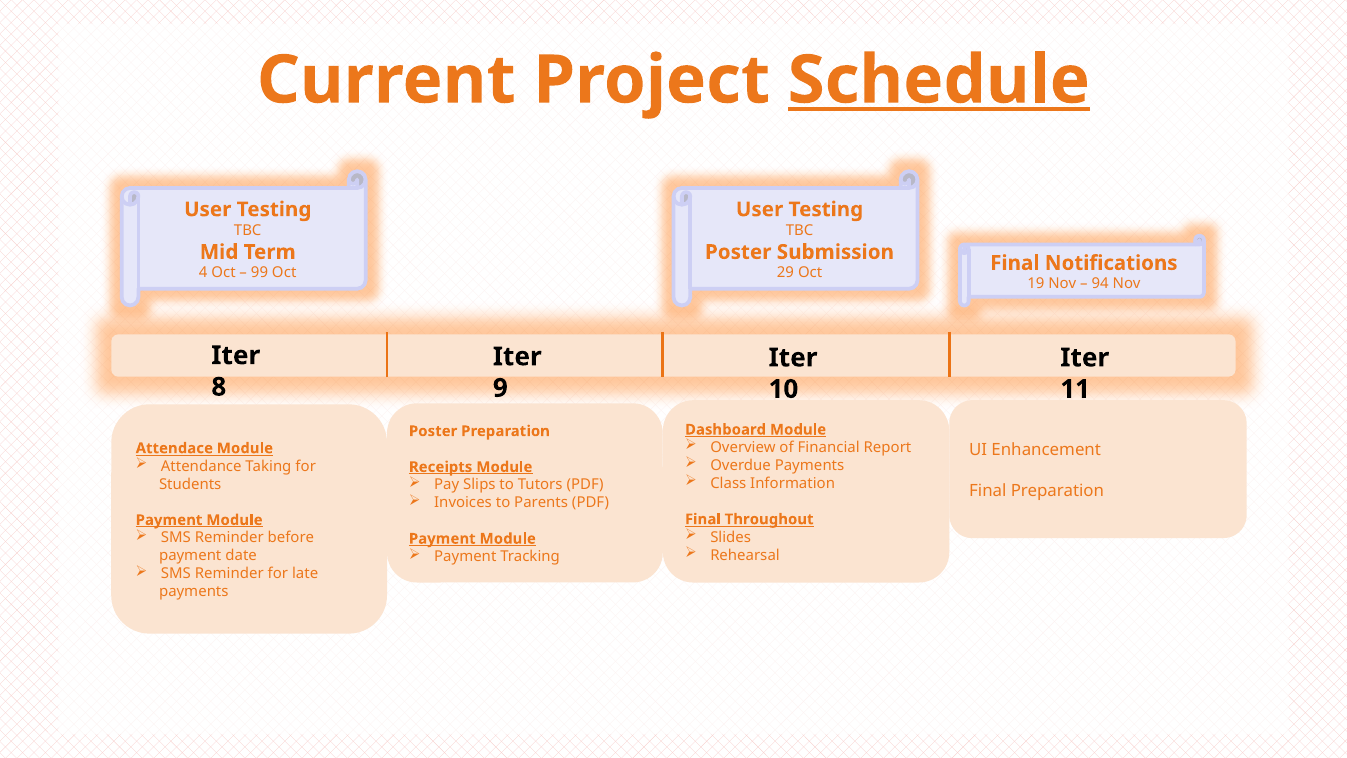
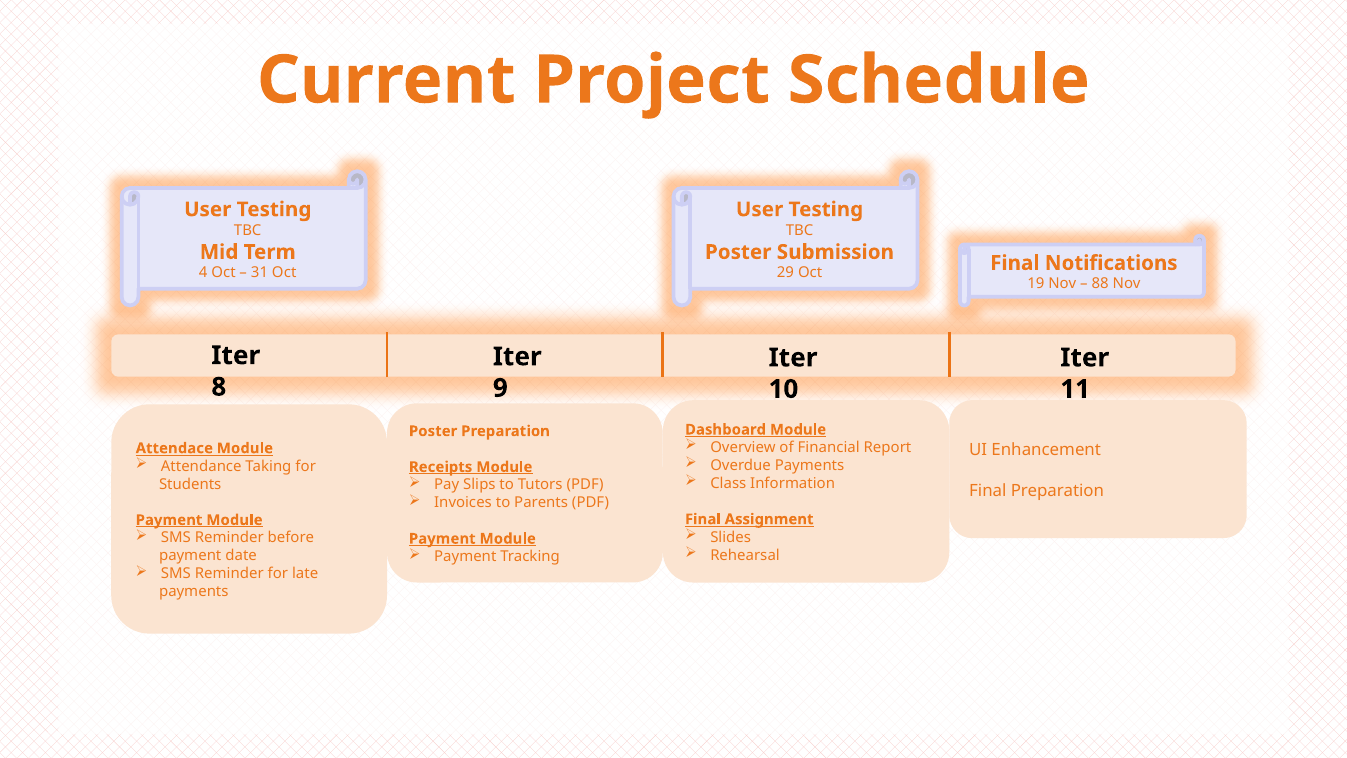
Schedule underline: present -> none (939, 80)
99: 99 -> 31 (260, 273)
94: 94 -> 88 (1100, 284)
Throughout: Throughout -> Assignment (769, 519)
